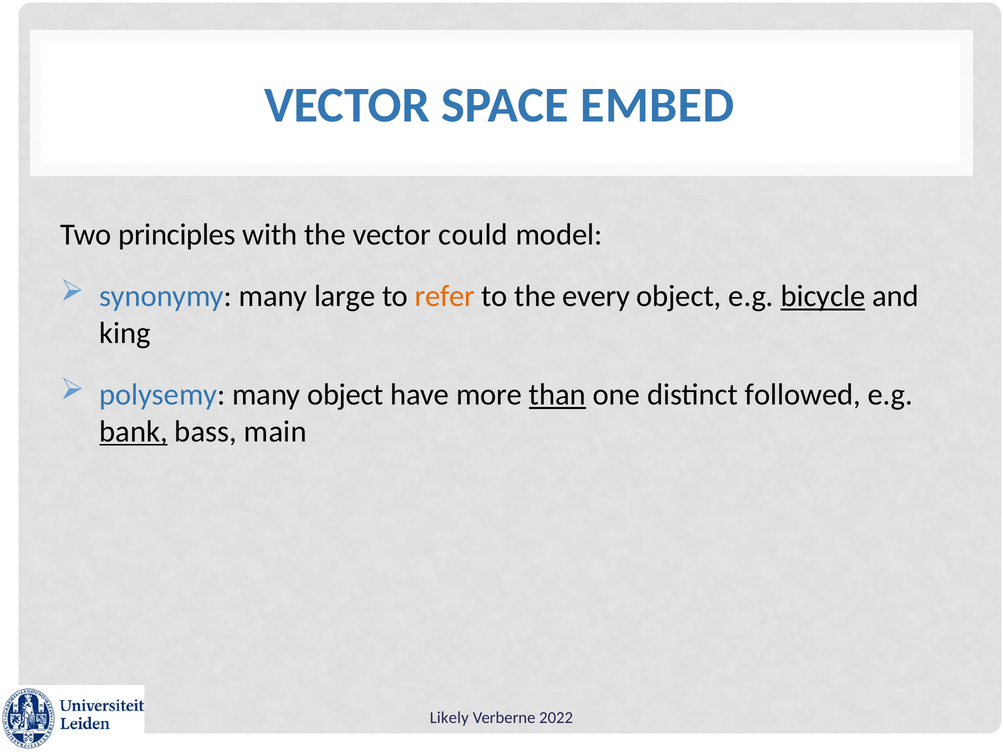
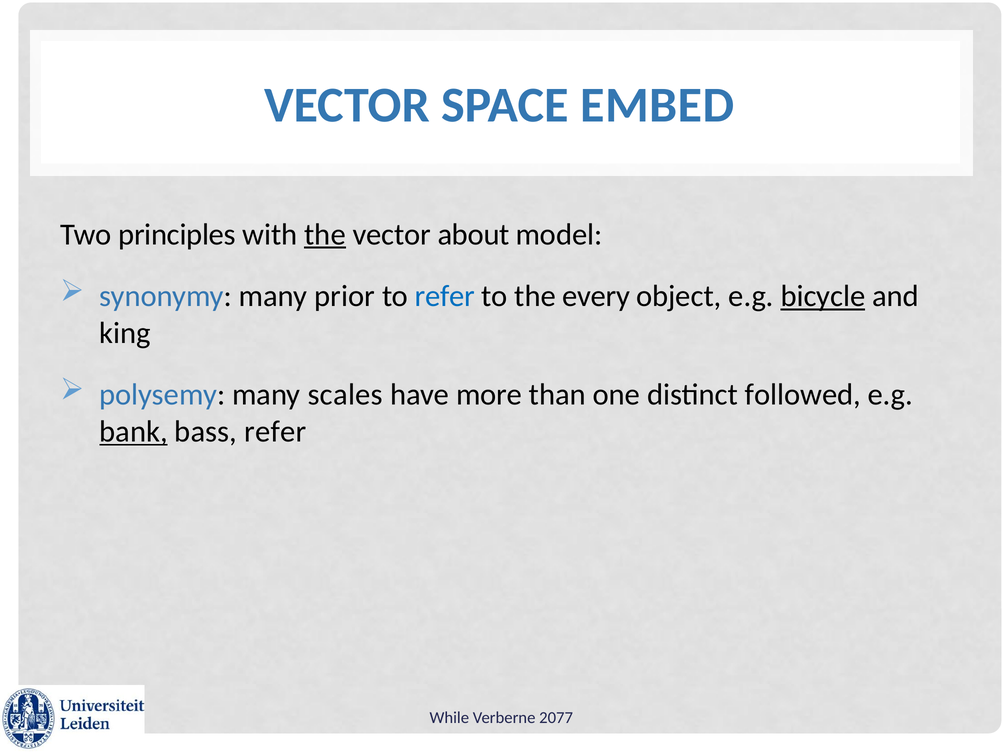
the underline: none -> present (325, 235)
could: could -> about (474, 235)
large: large -> prior (345, 296)
refer colour: orange -> blue (445, 296)
many object: object -> scales (345, 395)
than underline: present -> none (557, 395)
bass main: main -> refer (275, 432)
Likely: Likely -> While (449, 718)
2022: 2022 -> 2077 (556, 718)
